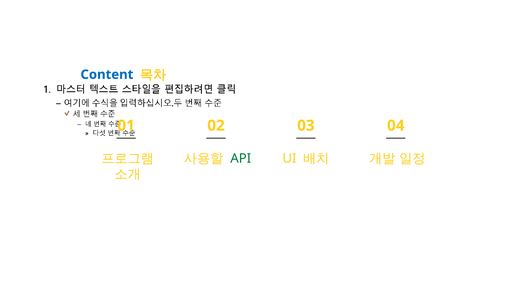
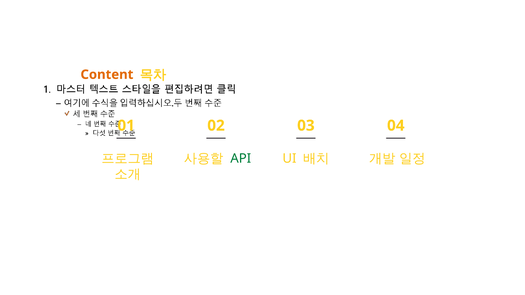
Content colour: blue -> orange (107, 75)
